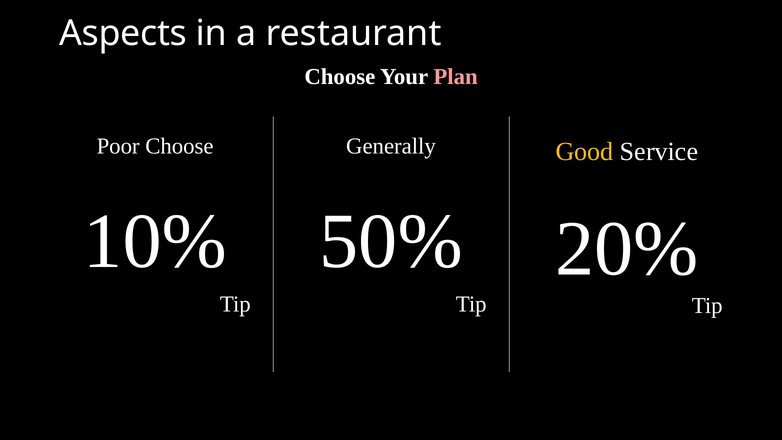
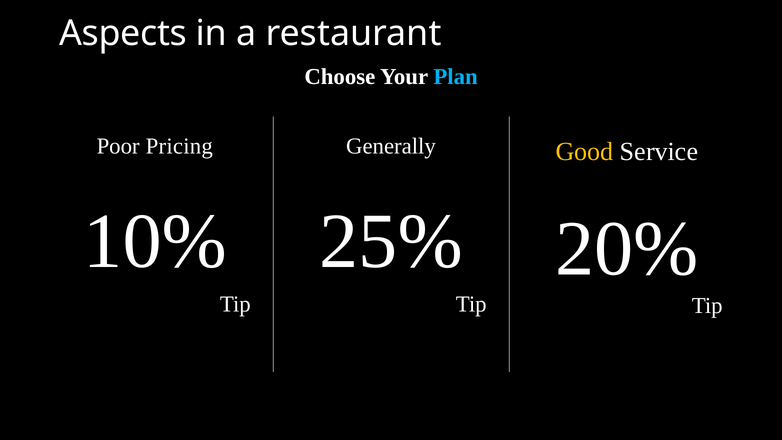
Plan colour: pink -> light blue (456, 77)
Poor Choose: Choose -> Pricing (179, 146)
50%: 50% -> 25% (391, 241)
